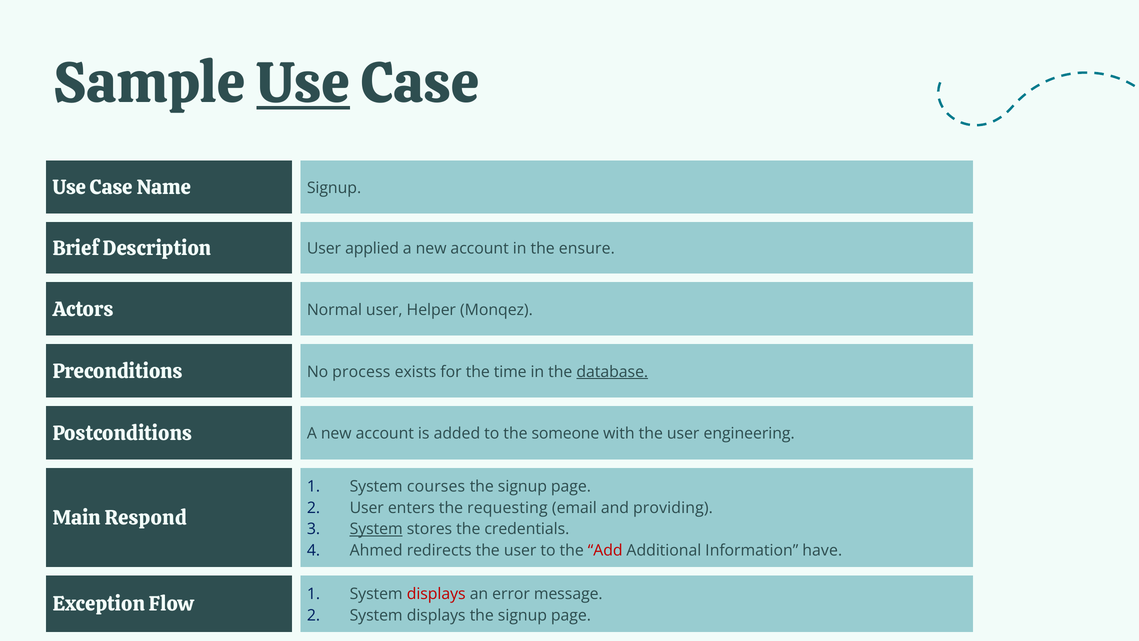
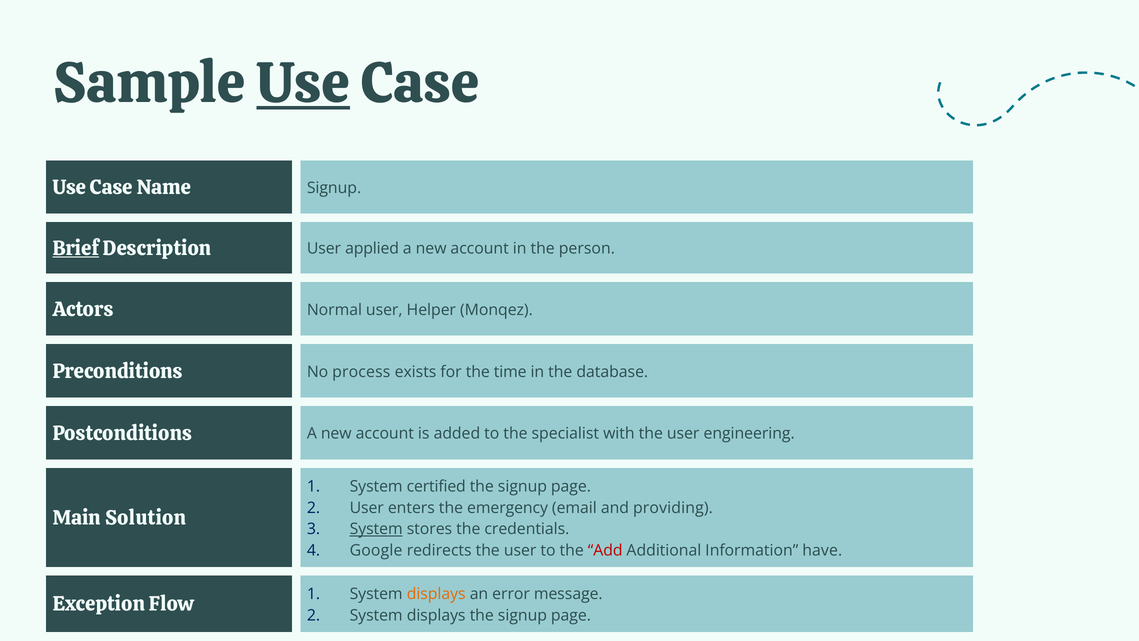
Brief underline: none -> present (76, 248)
ensure: ensure -> person (587, 249)
database underline: present -> none (612, 372)
someone: someone -> specialist (565, 434)
courses: courses -> certified (436, 486)
requesting: requesting -> emergency (508, 508)
Respond: Respond -> Solution (146, 518)
Ahmed: Ahmed -> Google (376, 551)
displays colour: red -> orange (436, 594)
